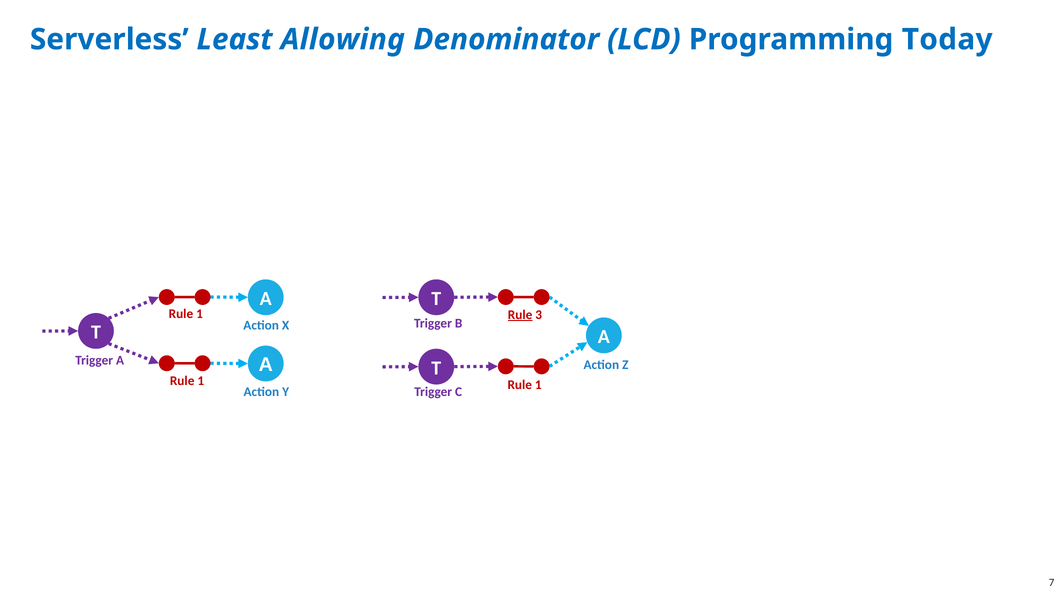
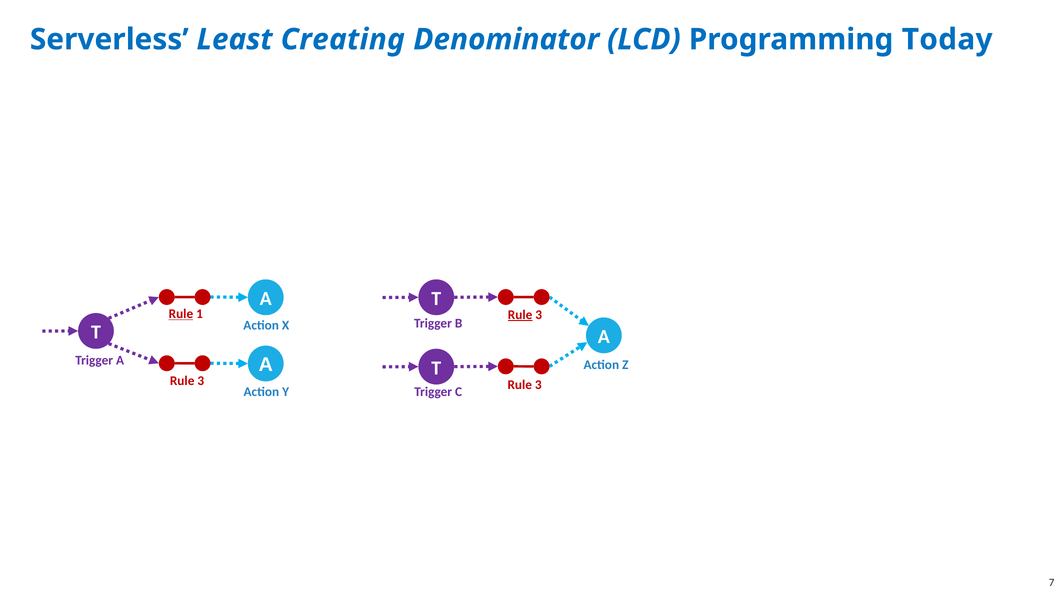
Allowing: Allowing -> Creating (343, 39)
Rule underline: none -> present (181, 314)
1: 1 -> 3 (201, 381)
1: 1 -> 3 (538, 385)
